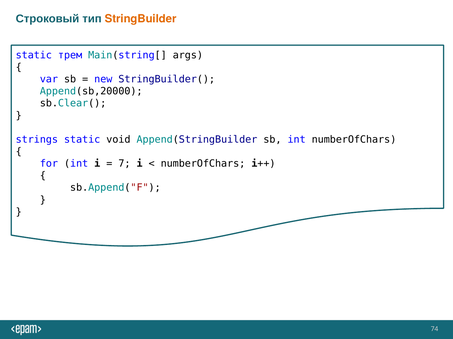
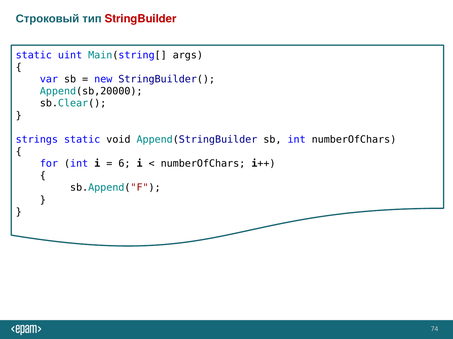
StringBuilder colour: orange -> red (141, 19)
трем: трем -> uint (70, 55)
7: 7 -> 6 (124, 164)
